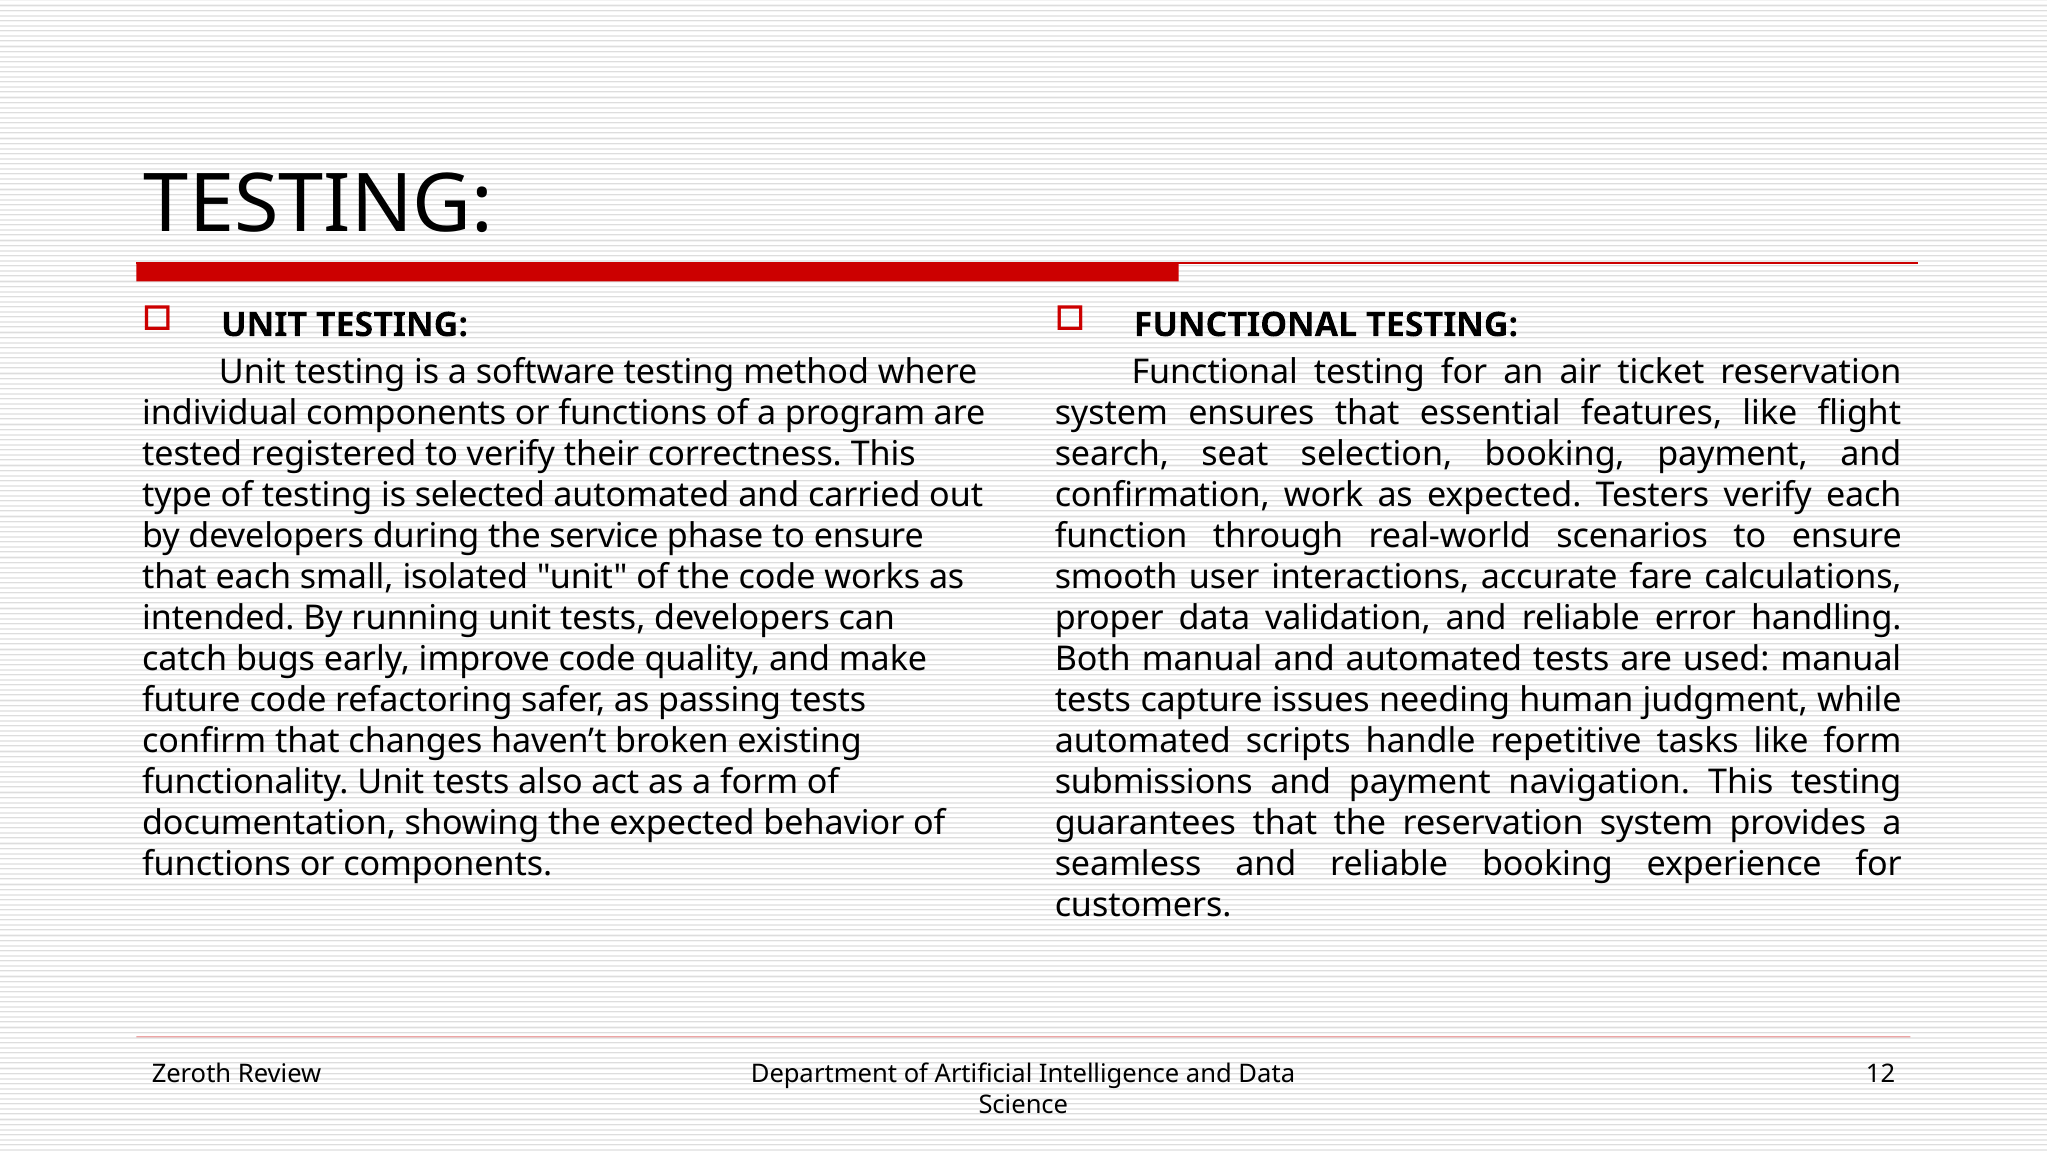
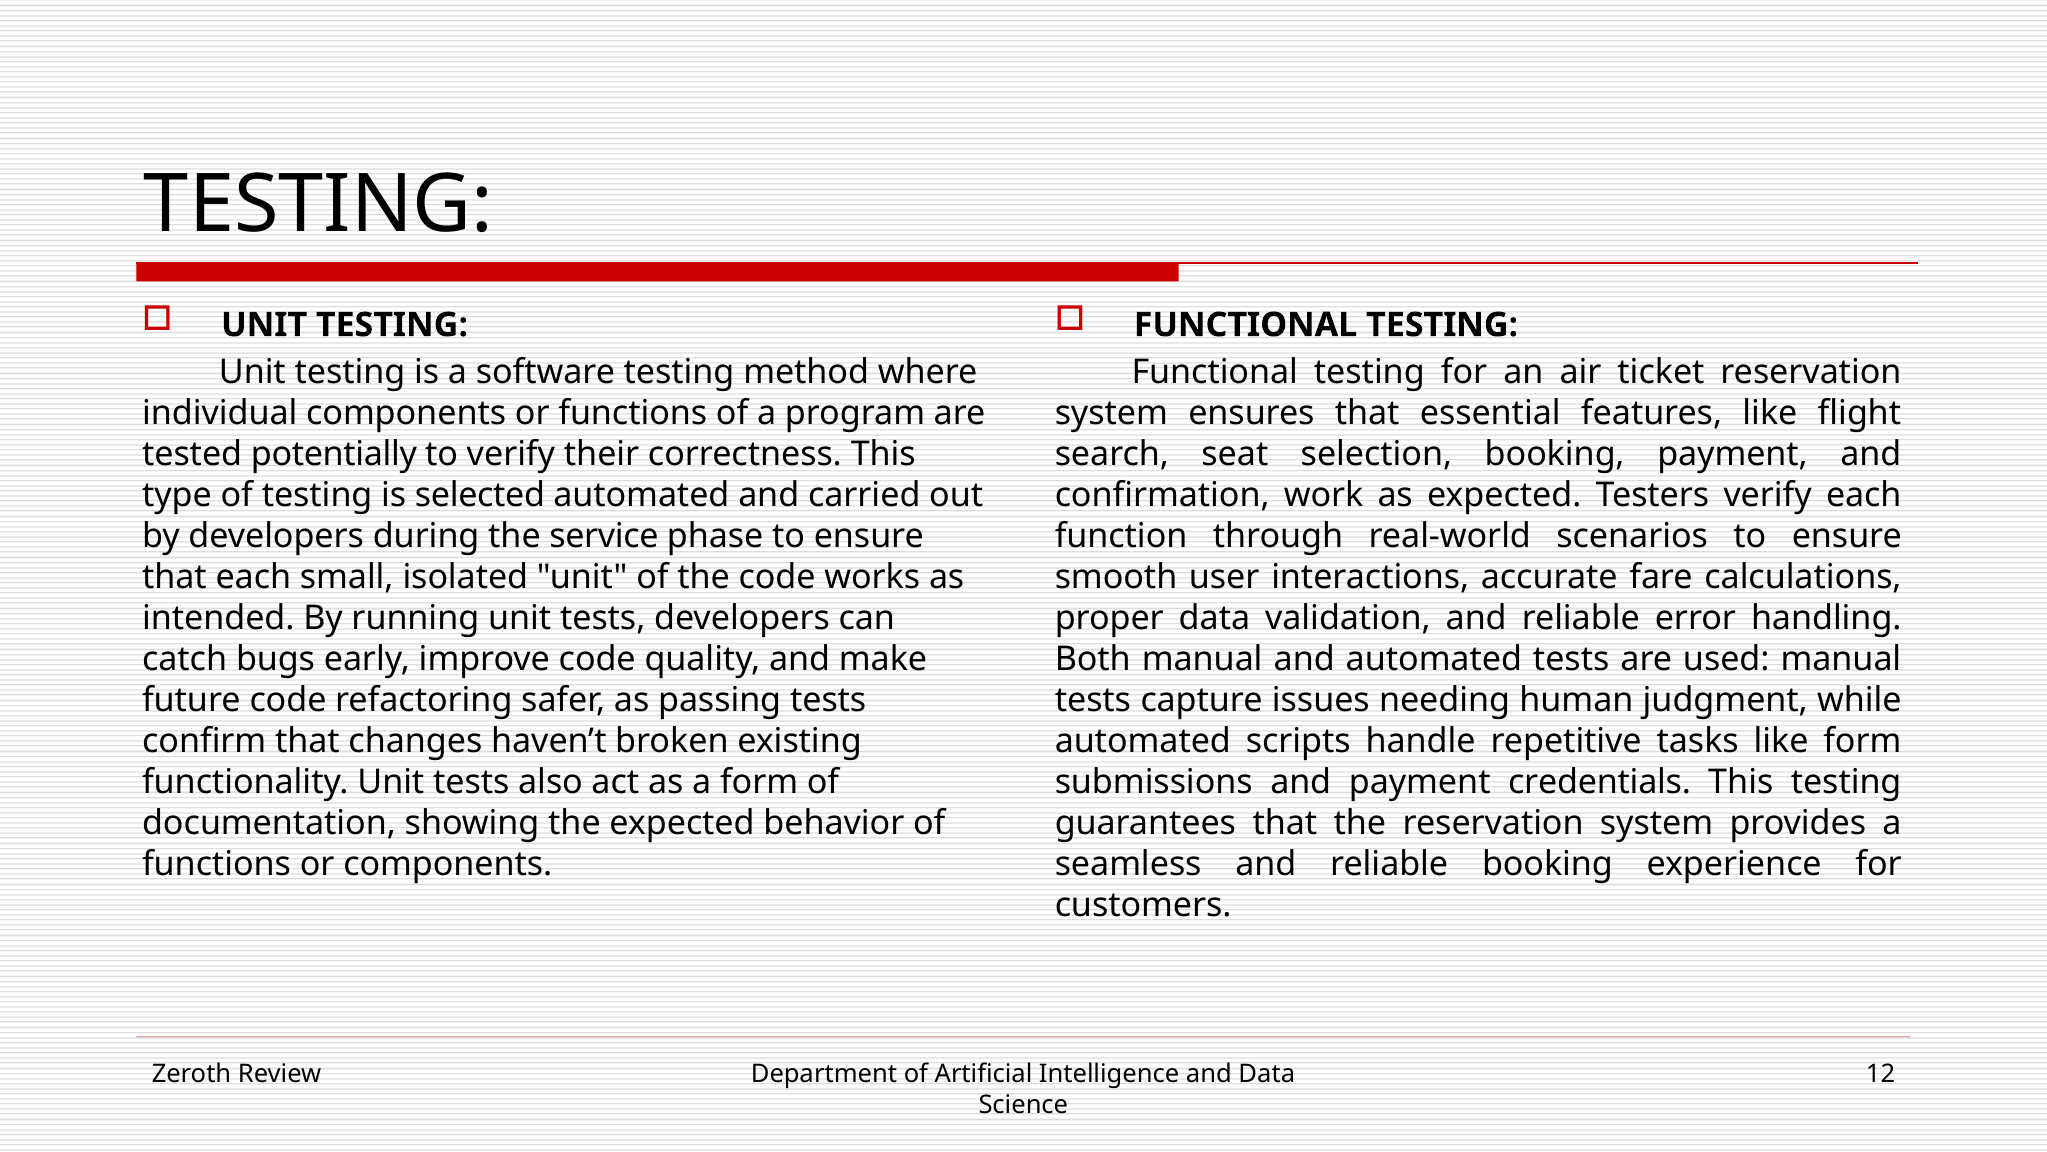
registered: registered -> potentially (334, 454)
navigation: navigation -> credentials (1600, 782)
